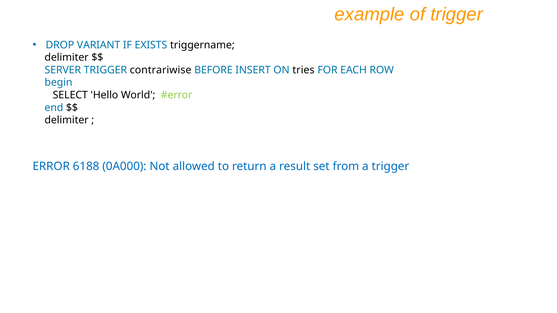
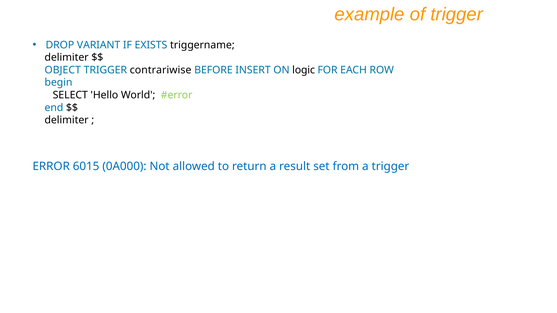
SERVER: SERVER -> OBJECT (63, 70)
tries: tries -> logic (304, 70)
6188: 6188 -> 6015 (86, 166)
